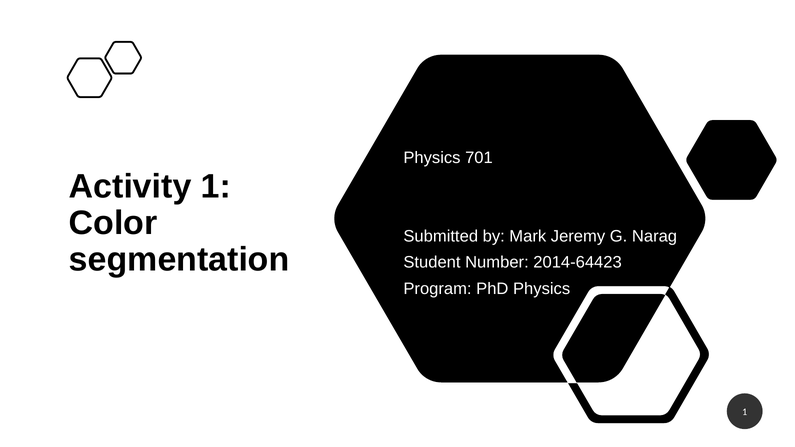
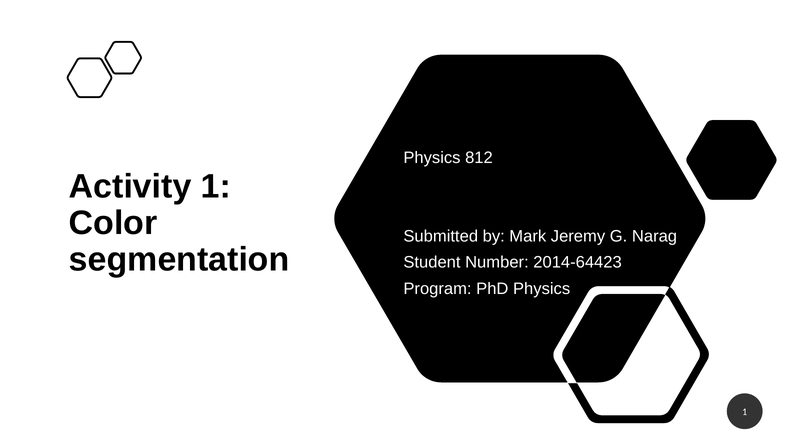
701: 701 -> 812 (479, 158)
